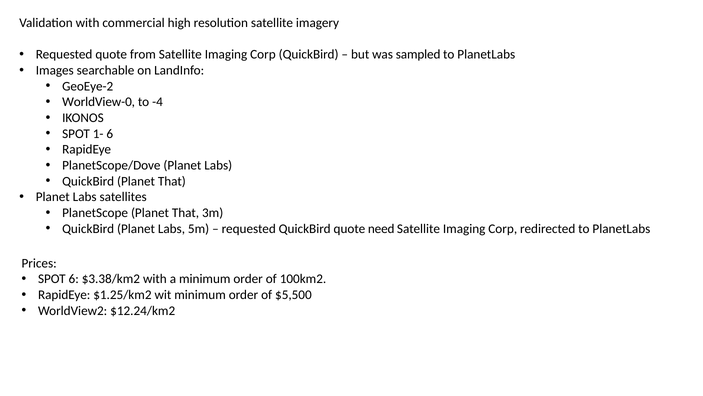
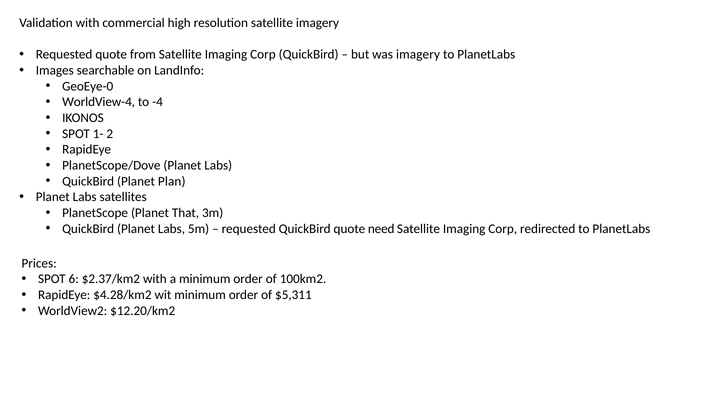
was sampled: sampled -> imagery (418, 54)
GeoEye-2: GeoEye-2 -> GeoEye-0 (88, 86)
WorldView-0: WorldView-0 -> WorldView-4 (99, 102)
1- 6: 6 -> 2 (110, 134)
QuickBird Planet That: That -> Plan (172, 181)
$3.38/km2: $3.38/km2 -> $2.37/km2 (111, 279)
$1.25/km2: $1.25/km2 -> $4.28/km2 (122, 294)
$5,500: $5,500 -> $5,311 (293, 294)
$12.24/km2: $12.24/km2 -> $12.20/km2 (143, 310)
